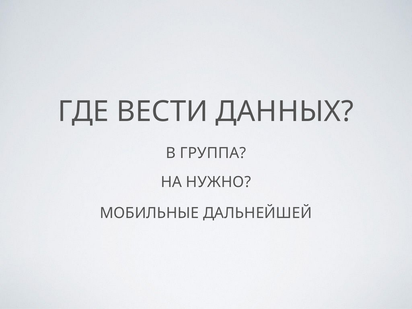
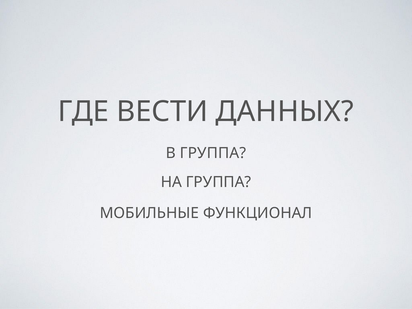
НА НУЖНО: НУЖНО -> ГРУППА (219, 182)
ДАЛЬНЕЙШЕЙ: ДАЛЬНЕЙШЕЙ -> ФУНКЦИОНАЛ (258, 213)
